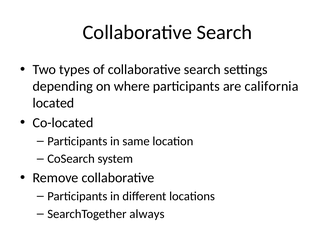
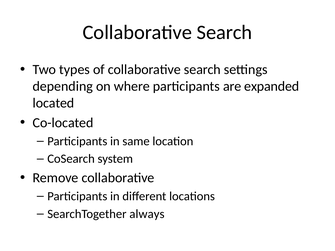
california: california -> expanded (272, 86)
